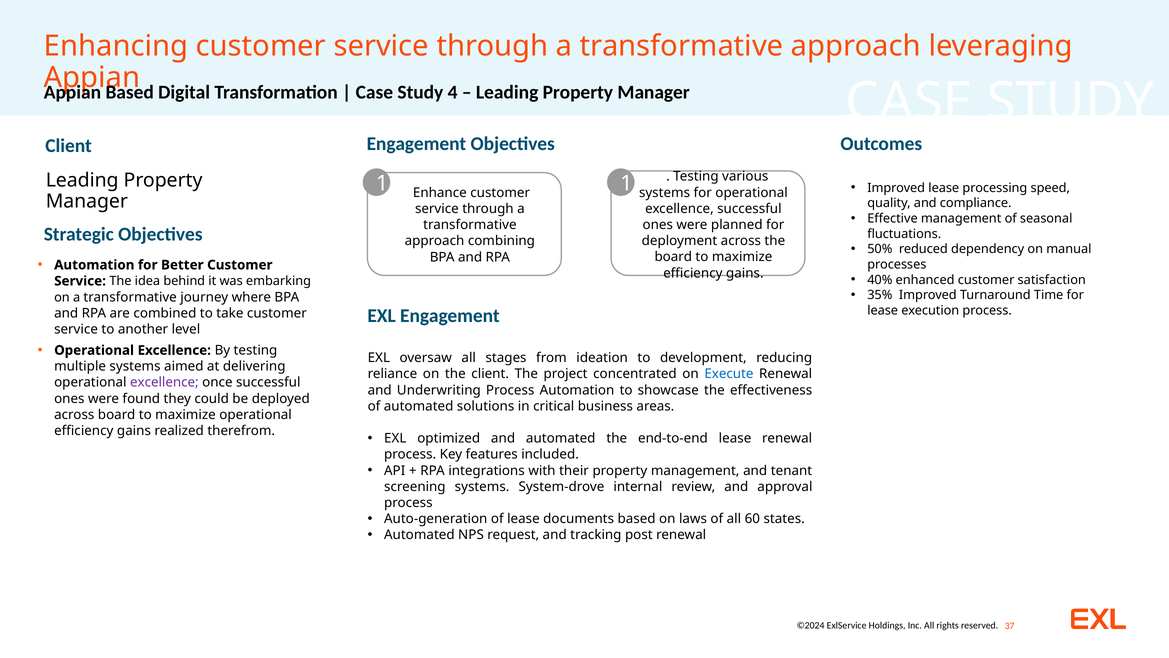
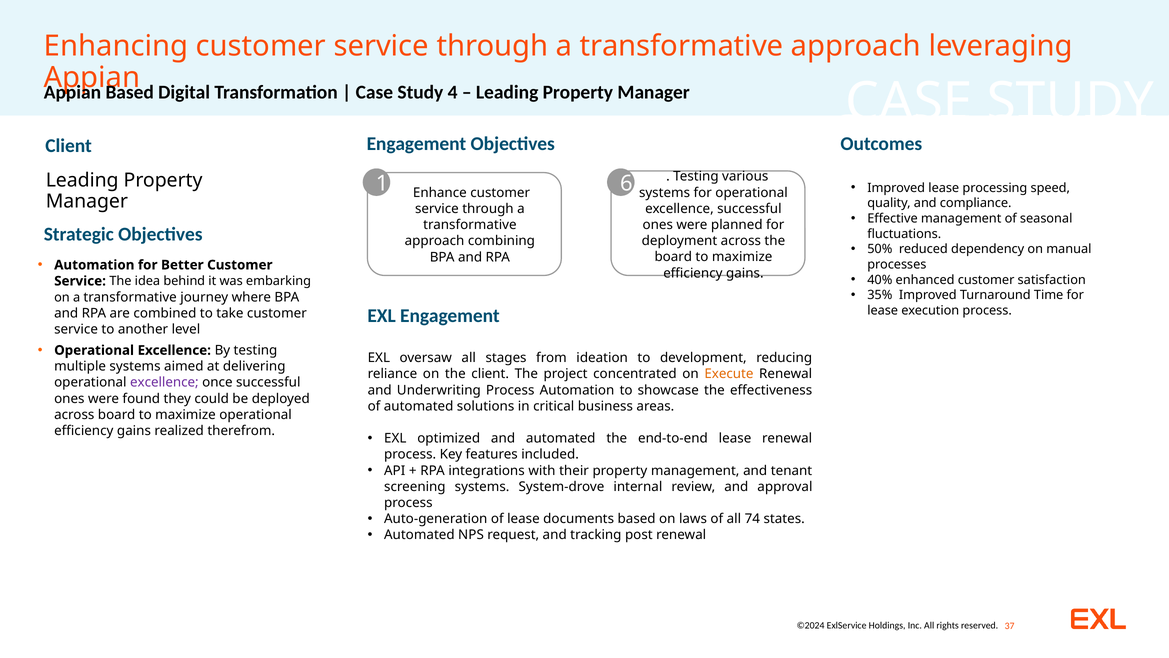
1 1: 1 -> 6 (626, 184)
Execute colour: blue -> orange (729, 374)
60: 60 -> 74 (752, 519)
